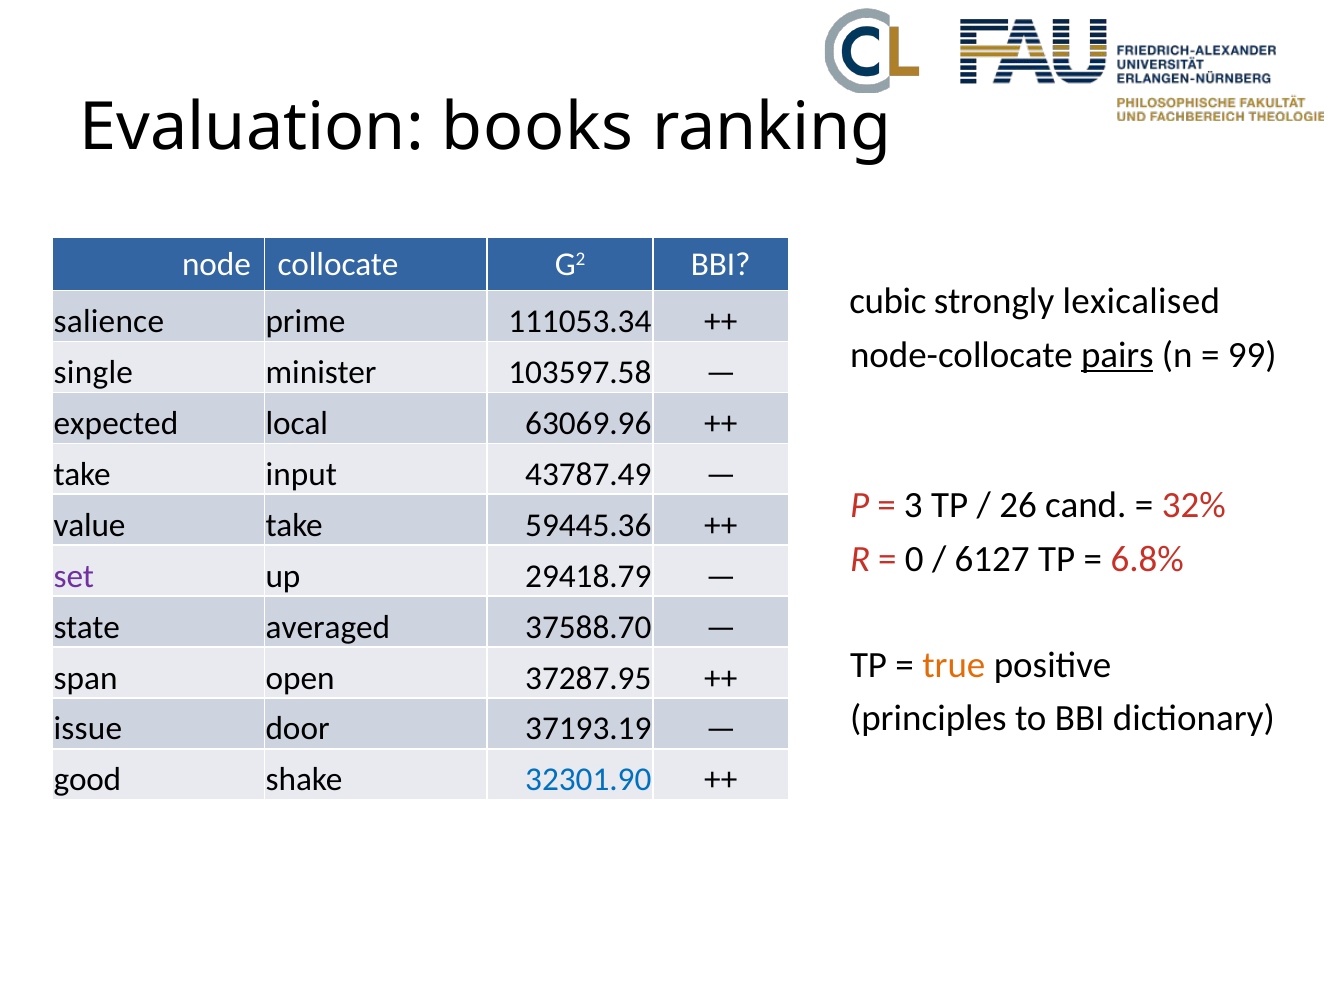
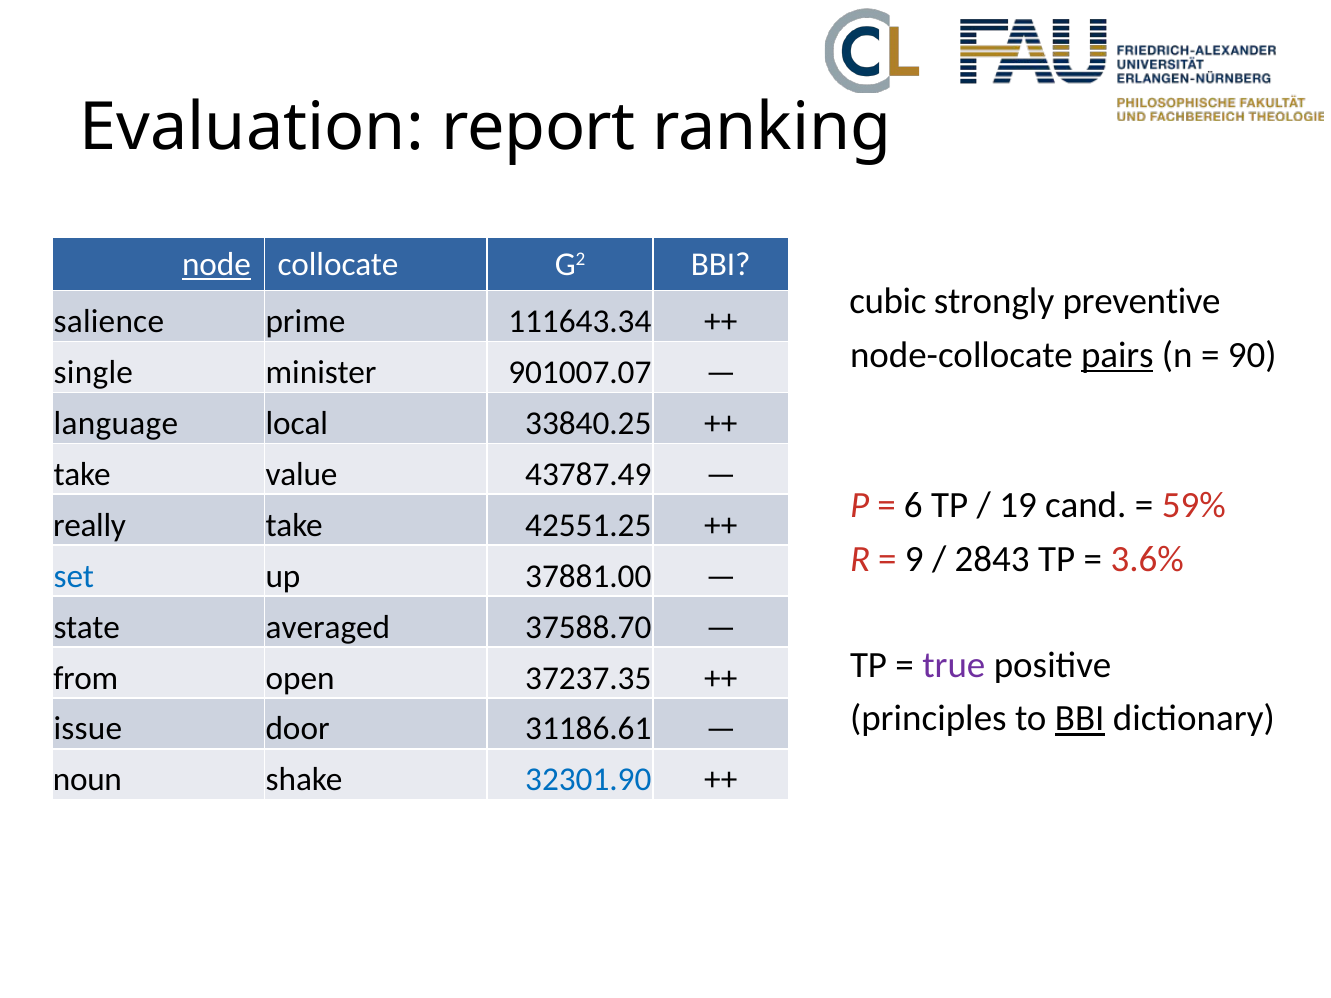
books: books -> report (538, 128)
node underline: none -> present (216, 265)
lexicalised: lexicalised -> preventive (1142, 302)
111053.34: 111053.34 -> 111643.34 (580, 322)
99: 99 -> 90 (1252, 355)
103597.58: 103597.58 -> 901007.07 (580, 373)
expected: expected -> language (116, 424)
63069.96: 63069.96 -> 33840.25 (588, 424)
input: input -> value (302, 475)
3: 3 -> 6 (913, 506)
26: 26 -> 19 (1018, 506)
32%: 32% -> 59% (1194, 506)
value: value -> really (90, 525)
59445.36: 59445.36 -> 42551.25 (588, 525)
0: 0 -> 9 (914, 559)
6127: 6127 -> 2843 (992, 559)
6.8%: 6.8% -> 3.6% (1147, 559)
set colour: purple -> blue (74, 576)
29418.79: 29418.79 -> 37881.00 (588, 576)
true colour: orange -> purple (954, 666)
span: span -> from (86, 678)
37287.95: 37287.95 -> 37237.35 (588, 678)
BBI underline: none -> present (1080, 719)
37193.19: 37193.19 -> 31186.61 (588, 729)
good: good -> noun (87, 780)
